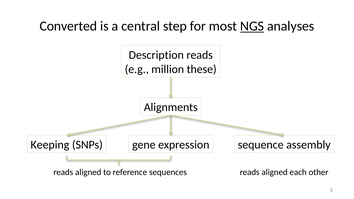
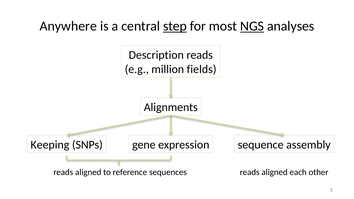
Converted: Converted -> Anywhere (68, 26)
step underline: none -> present (175, 26)
these: these -> fields (202, 69)
